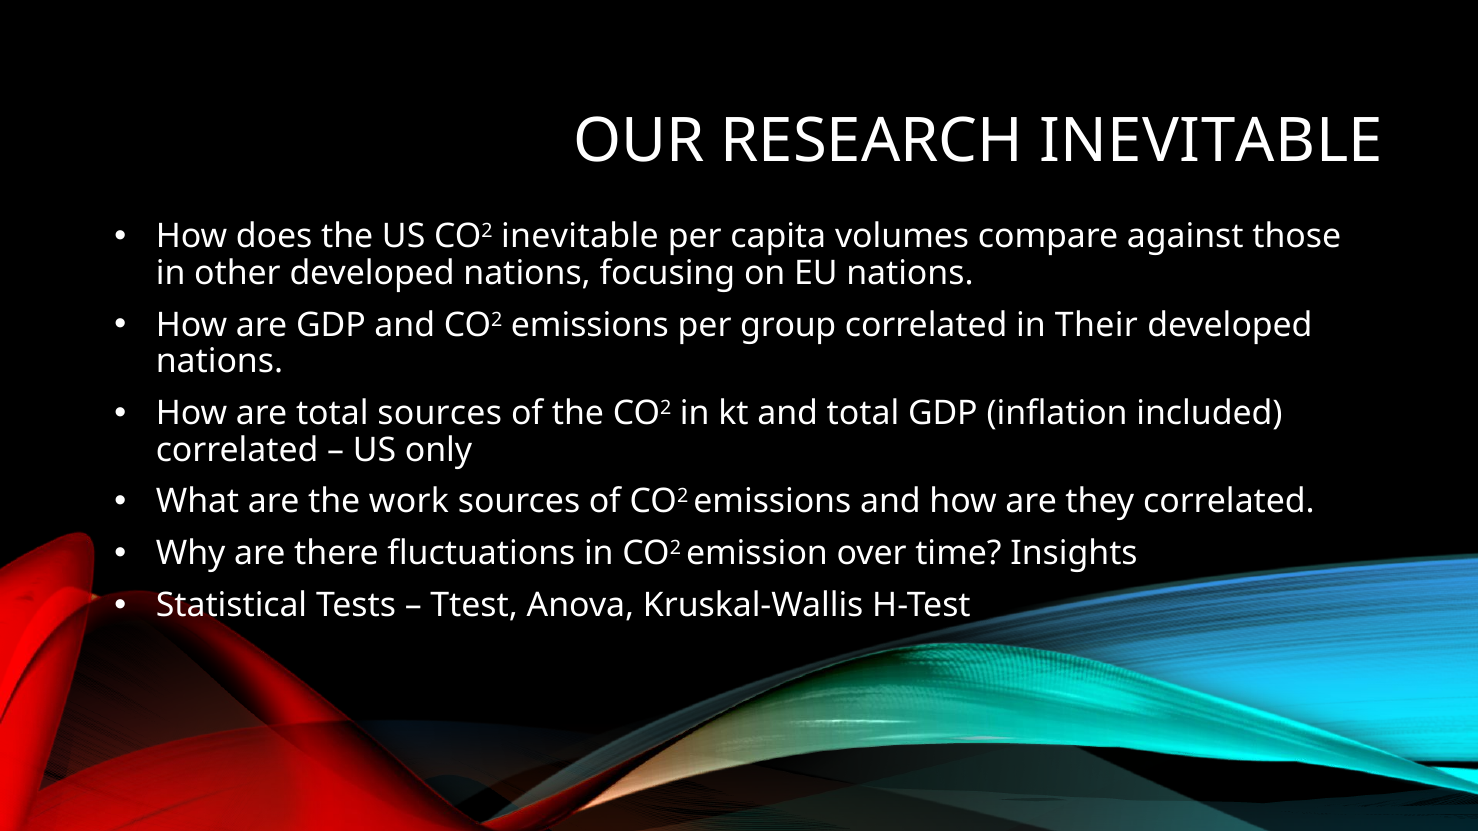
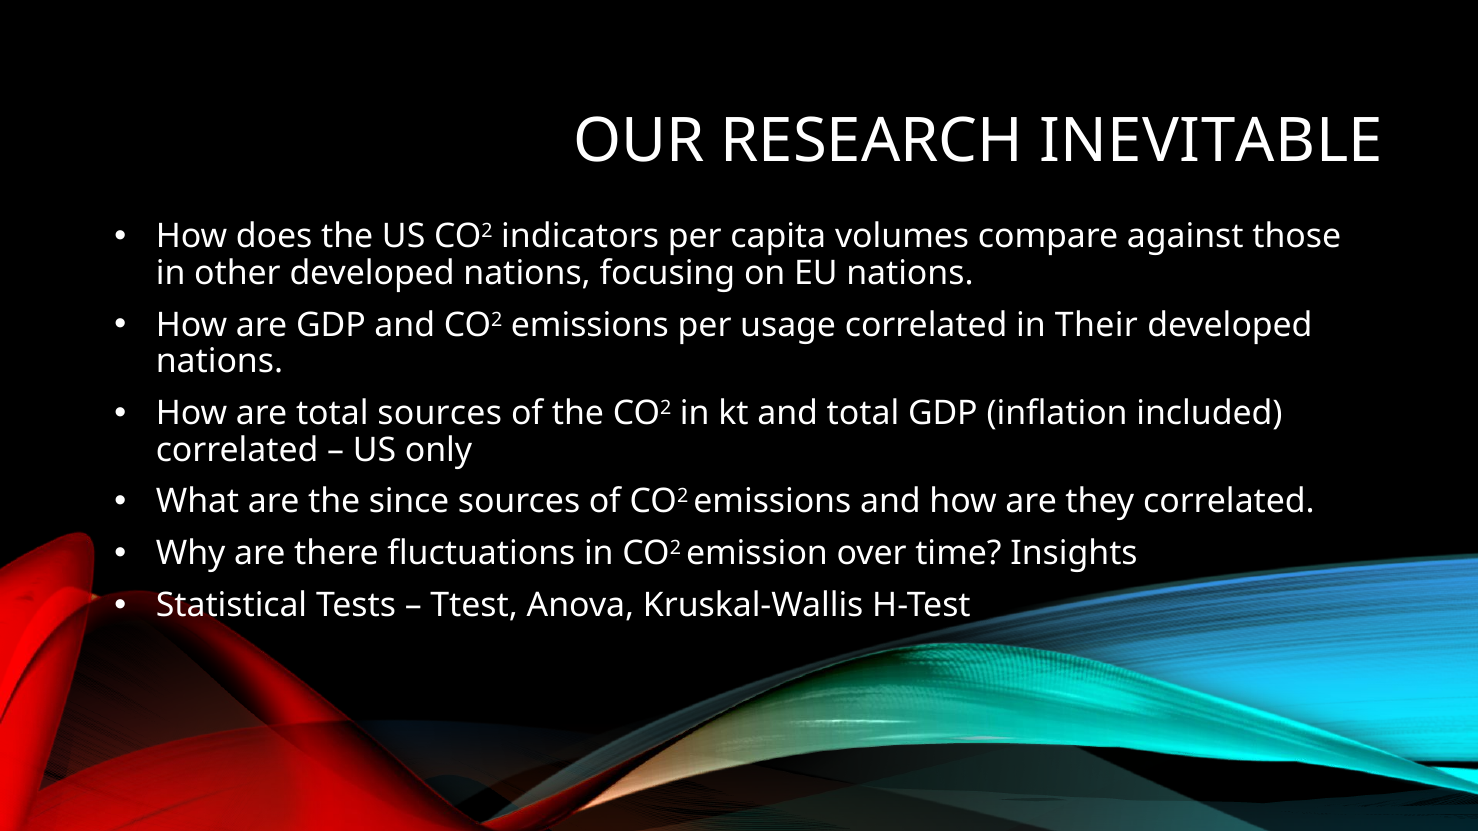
CO2 inevitable: inevitable -> indicators (580, 237)
group: group -> usage (788, 325)
work: work -> since (409, 502)
